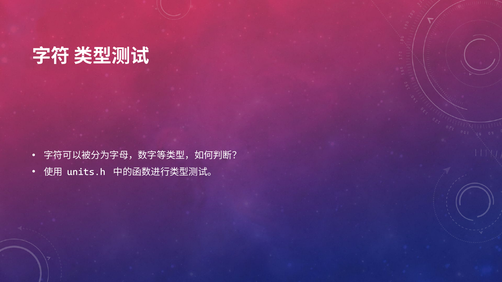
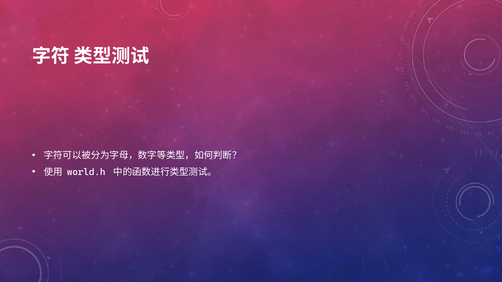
units.h: units.h -> world.h (86, 172)
